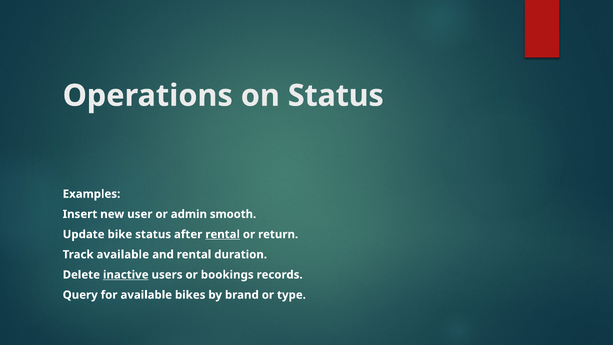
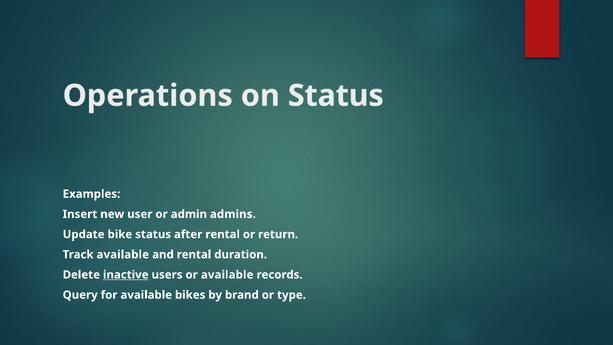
smooth: smooth -> admins (233, 214)
rental underline: present -> none (223, 234)
or bookings: bookings -> available (227, 275)
